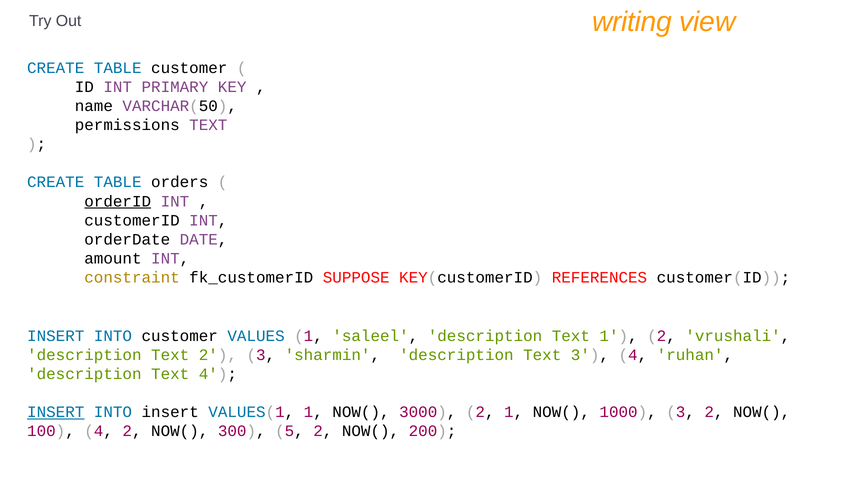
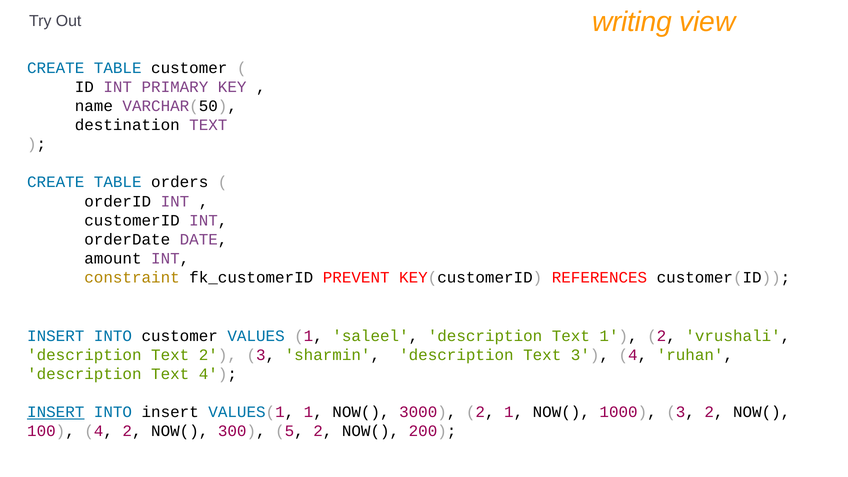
permissions: permissions -> destination (127, 125)
orderID underline: present -> none (118, 201)
SUPPOSE: SUPPOSE -> PREVENT (356, 278)
